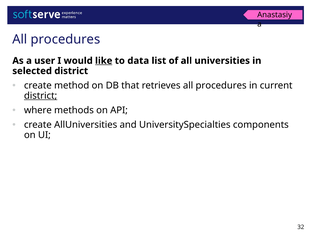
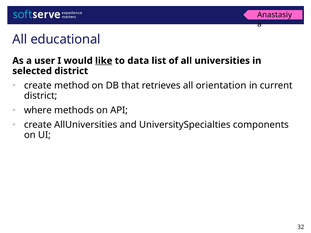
procedures: procedures -> educational (66, 39)
retrieves all procedures: procedures -> orientation (221, 86)
district underline: present -> none (41, 96)
